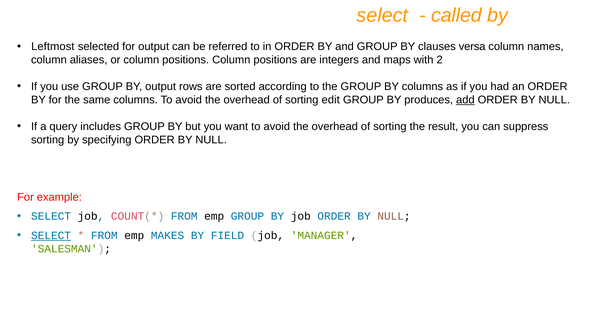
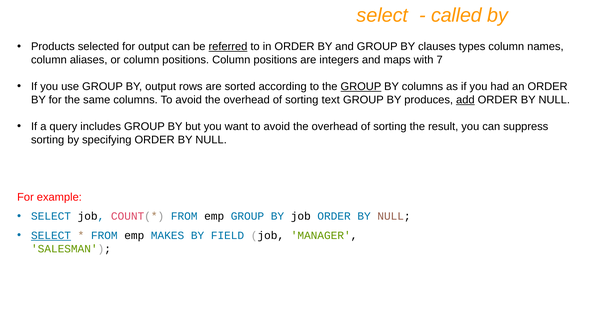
Leftmost: Leftmost -> Products (53, 47)
referred underline: none -> present (228, 47)
versa: versa -> types (472, 47)
2: 2 -> 7 (440, 60)
GROUP underline: none -> present (361, 87)
edit: edit -> text (331, 100)
